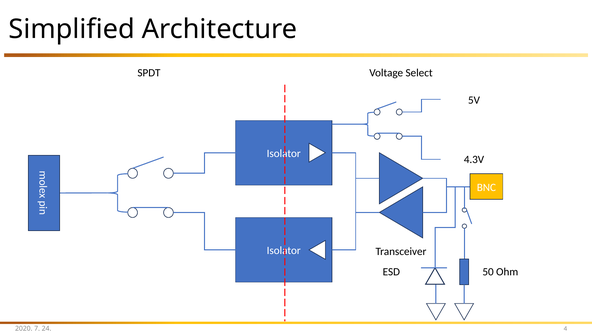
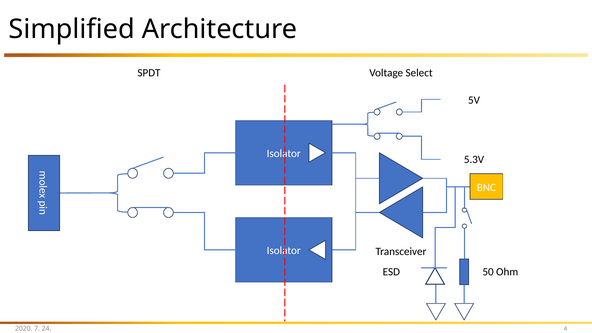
4.3V: 4.3V -> 5.3V (474, 159)
